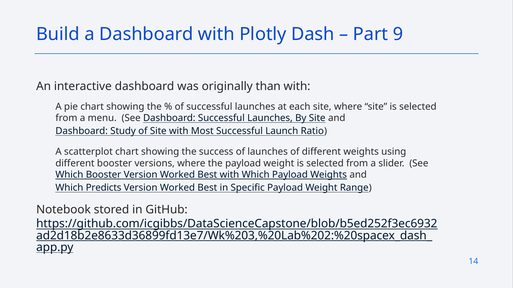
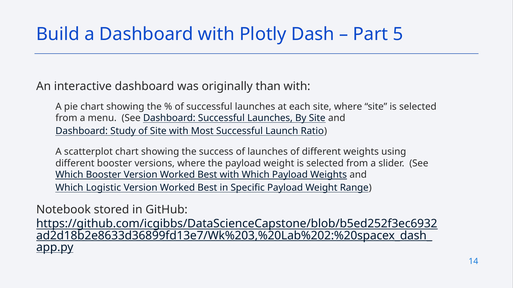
9: 9 -> 5 (398, 34)
Predicts: Predicts -> Logistic (103, 188)
